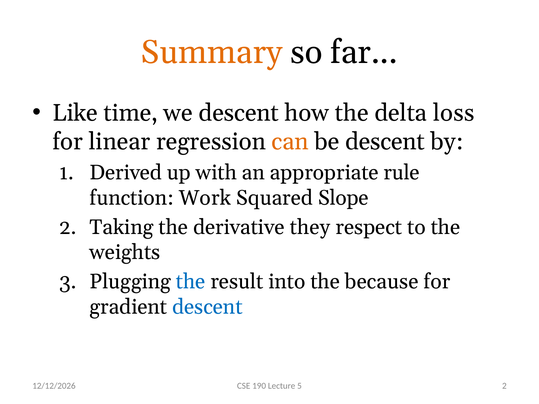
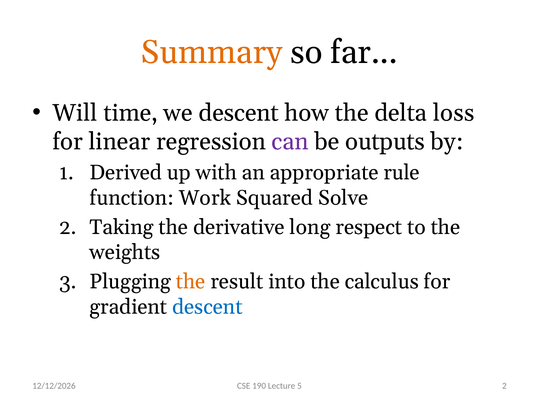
Like: Like -> Will (75, 113)
can colour: orange -> purple (290, 142)
be descent: descent -> outputs (385, 142)
Slope: Slope -> Solve (343, 198)
they: they -> long (310, 227)
the colour: blue -> orange (191, 282)
because: because -> calculus (382, 282)
